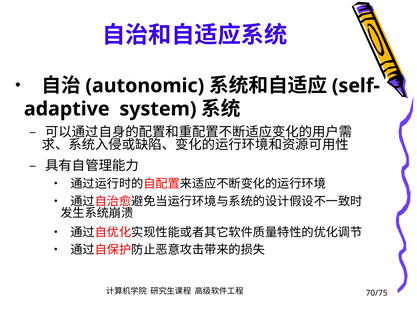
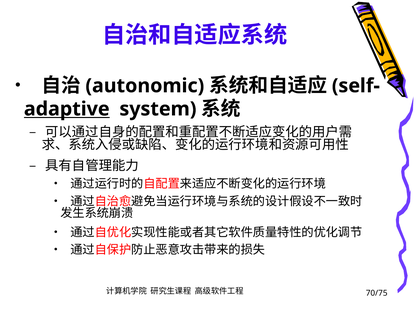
adaptive underline: none -> present (67, 109)
